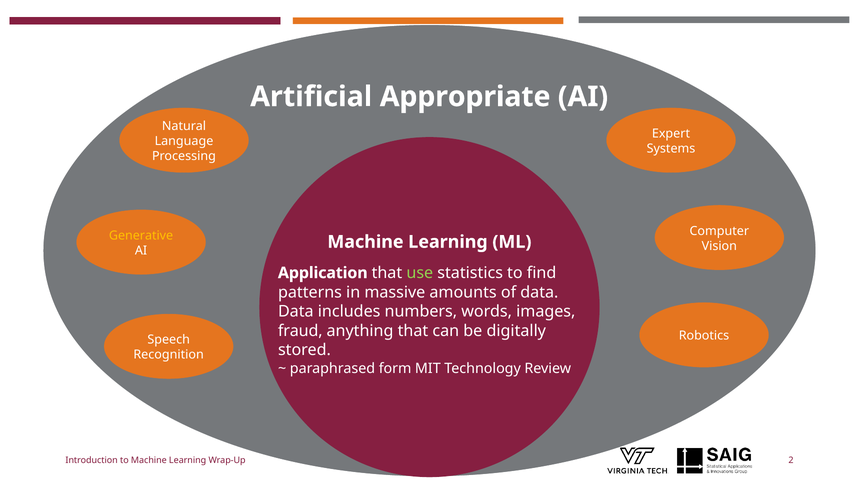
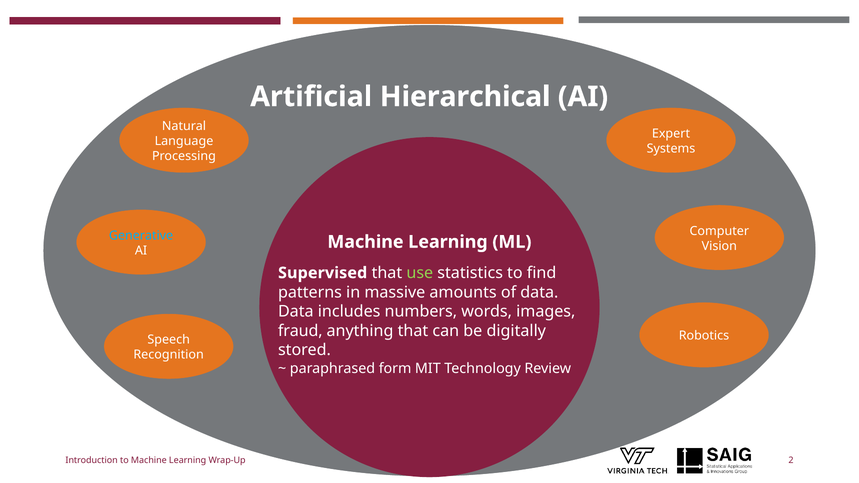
Appropriate: Appropriate -> Hierarchical (465, 97)
Generative colour: yellow -> light blue (141, 236)
Application: Application -> Supervised (323, 273)
